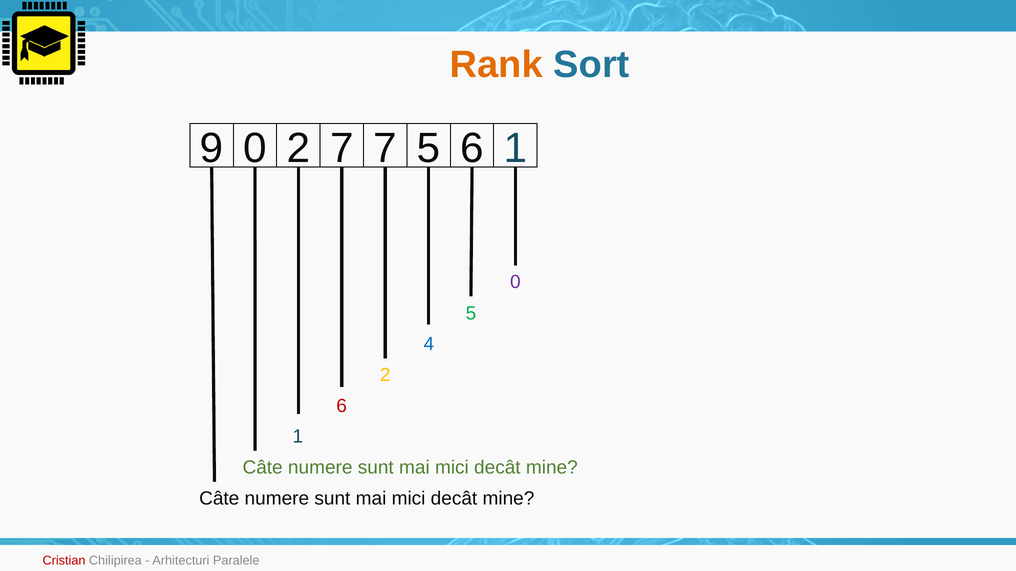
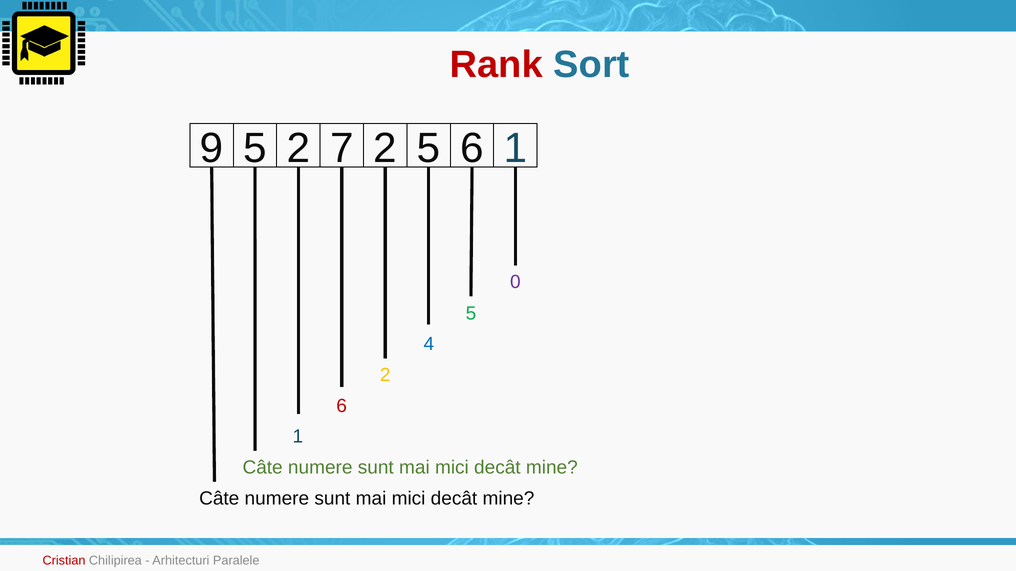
Rank colour: orange -> red (496, 65)
9 0: 0 -> 5 (255, 148)
7 7: 7 -> 2 (385, 148)
